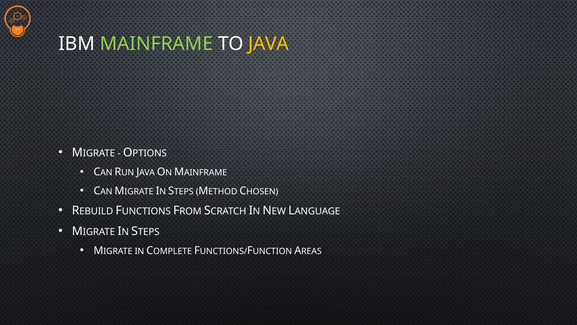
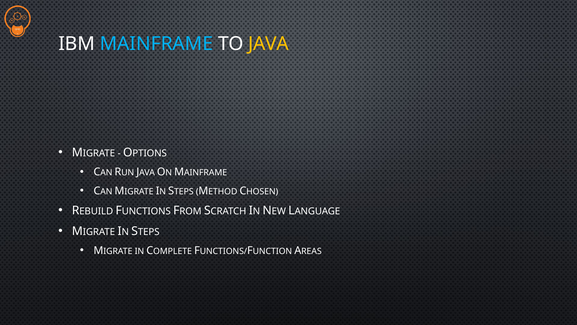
MAINFRAME colour: light green -> light blue (156, 44)
